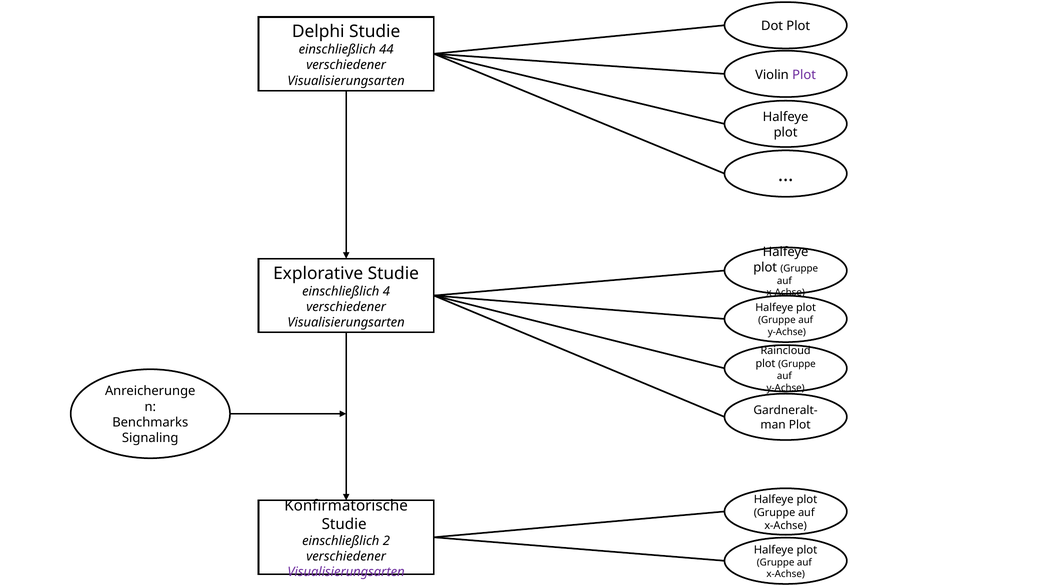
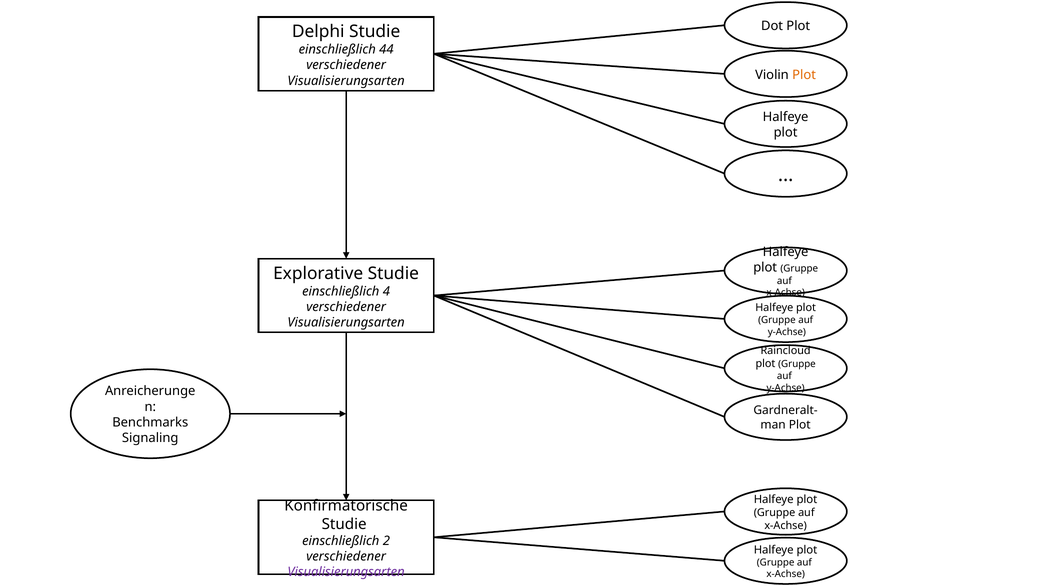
Plot colour: purple -> orange (804, 75)
